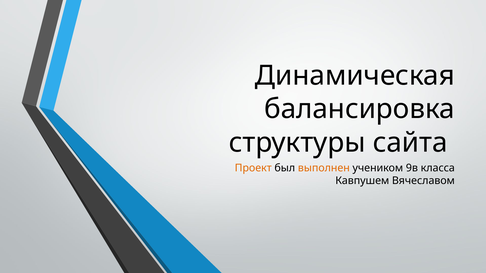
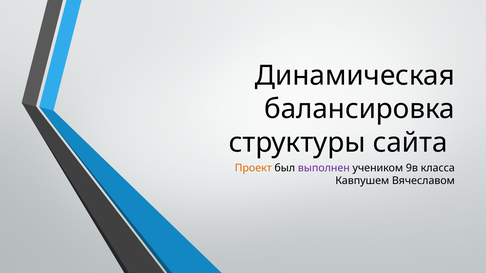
выполнен colour: orange -> purple (324, 168)
